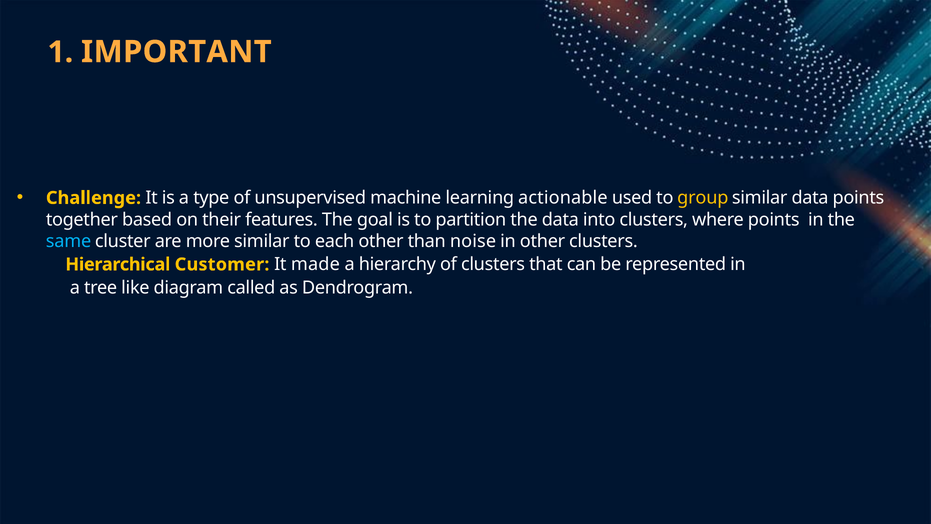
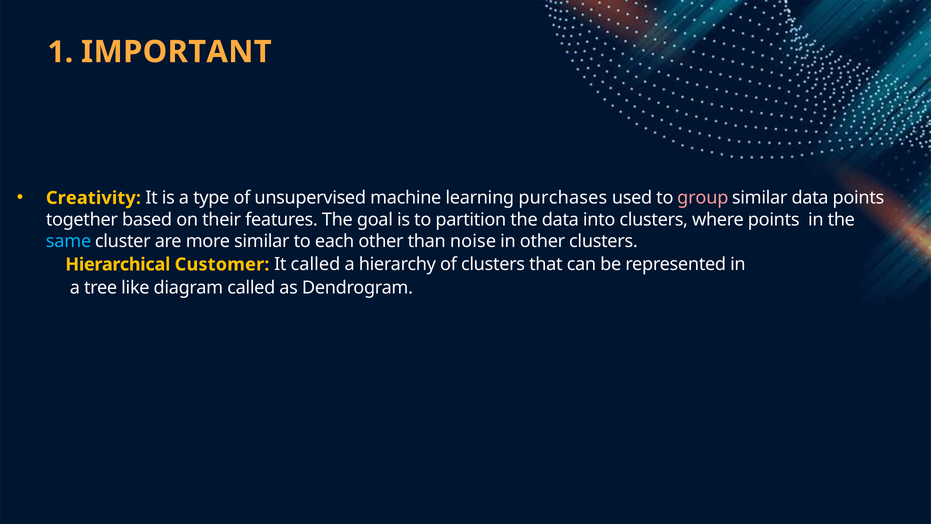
Challenge: Challenge -> Creativity (93, 198)
actionable: actionable -> purchases (563, 198)
group colour: yellow -> pink (703, 198)
It made: made -> called (315, 265)
